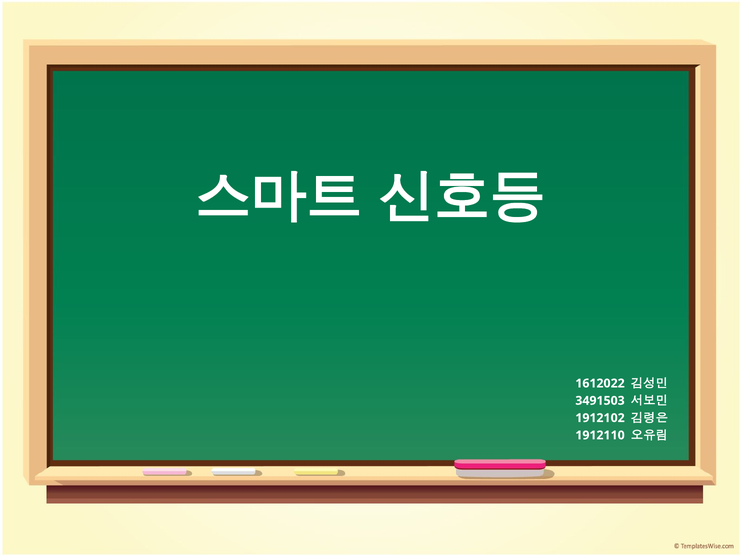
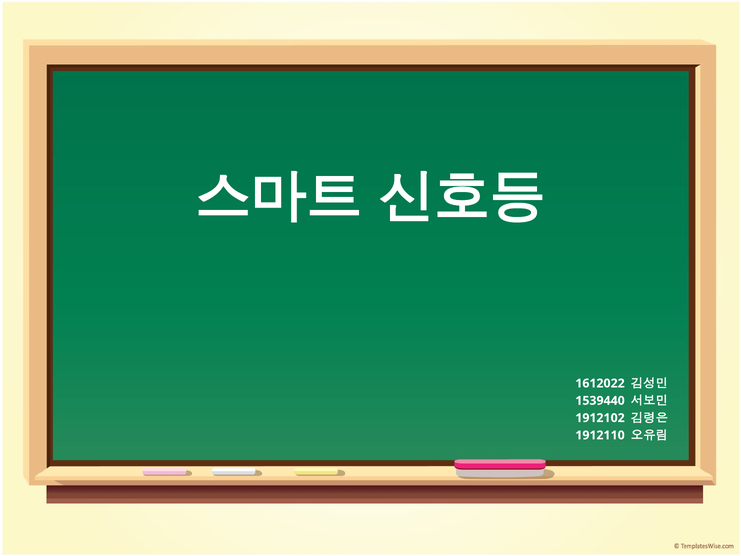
3491503: 3491503 -> 1539440 (600, 401)
